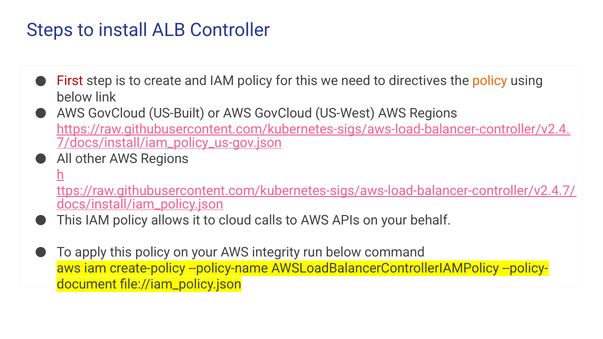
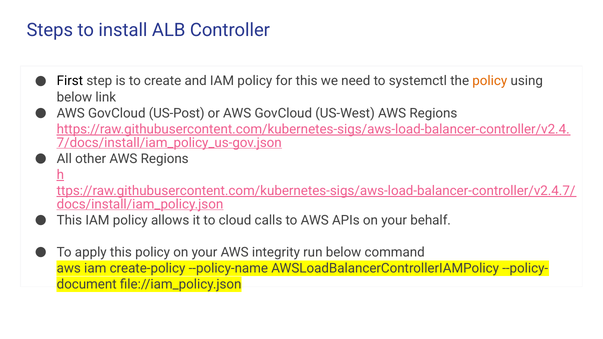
First colour: red -> black (70, 81)
directives: directives -> systemctl (418, 81)
US-Built: US-Built -> US-Post (177, 113)
